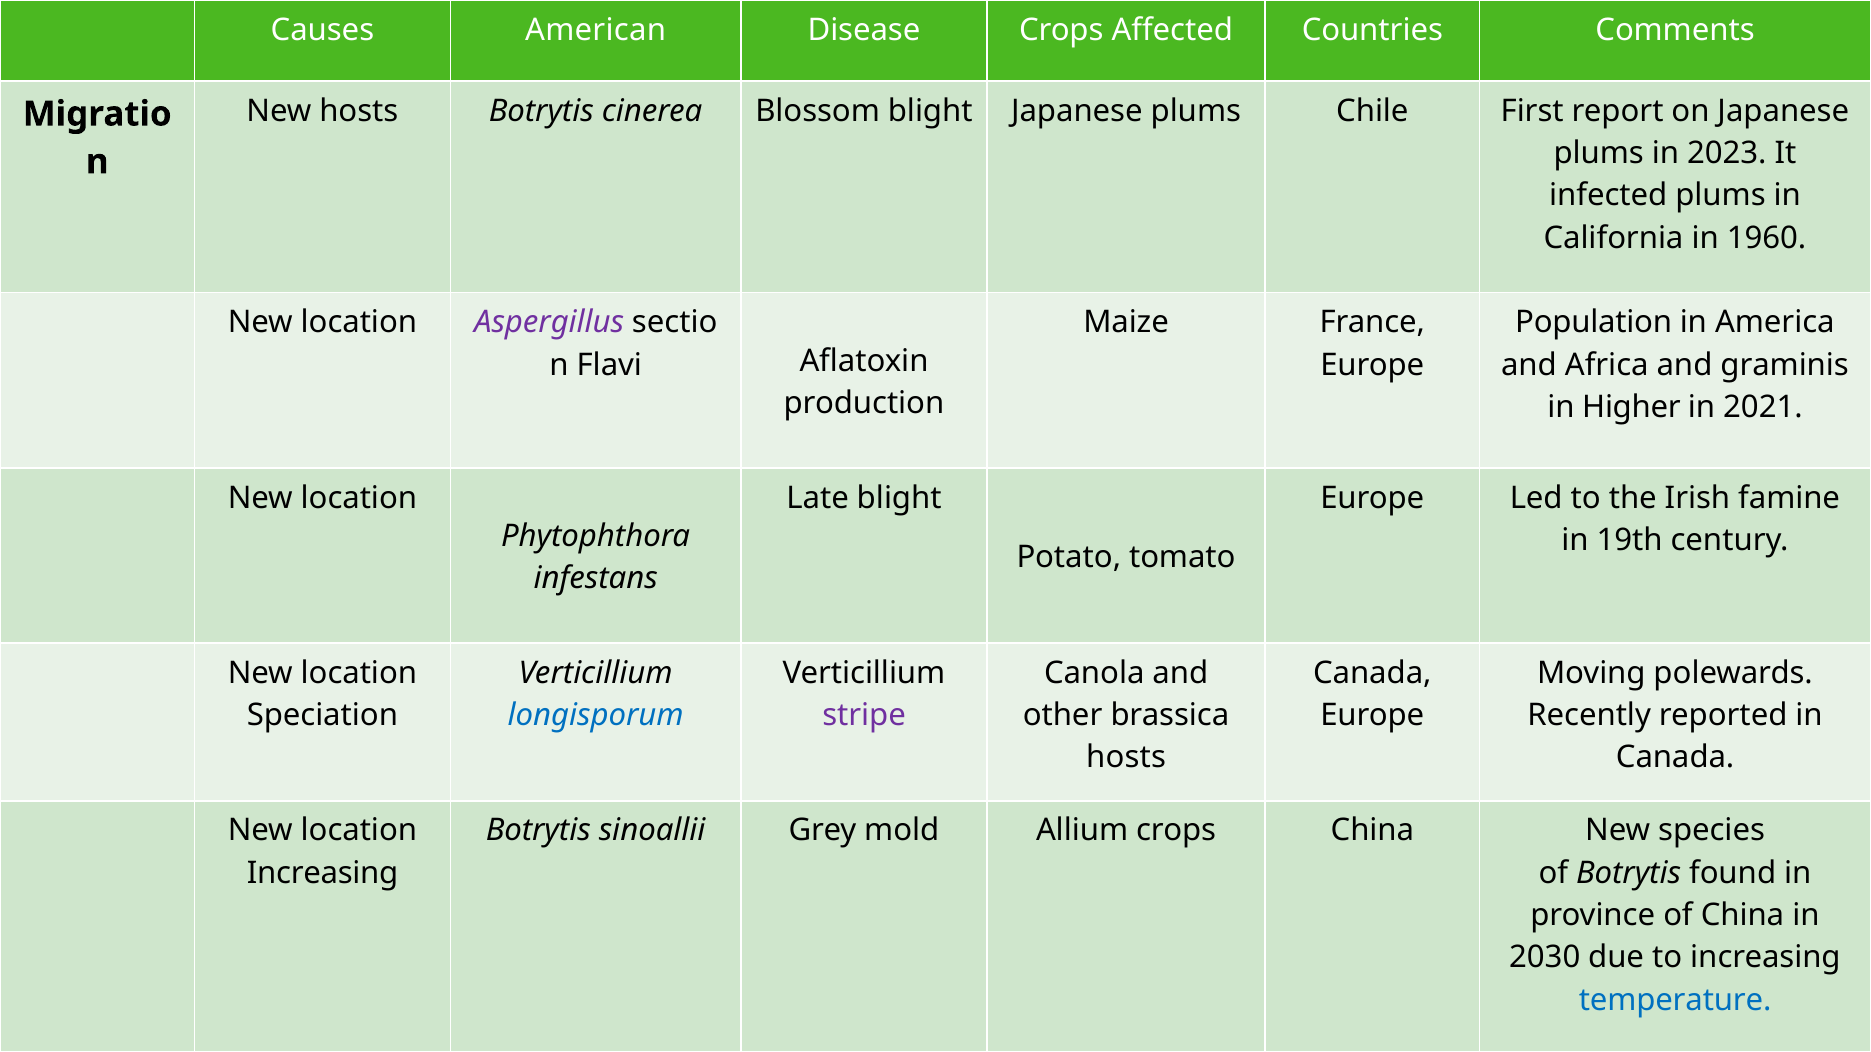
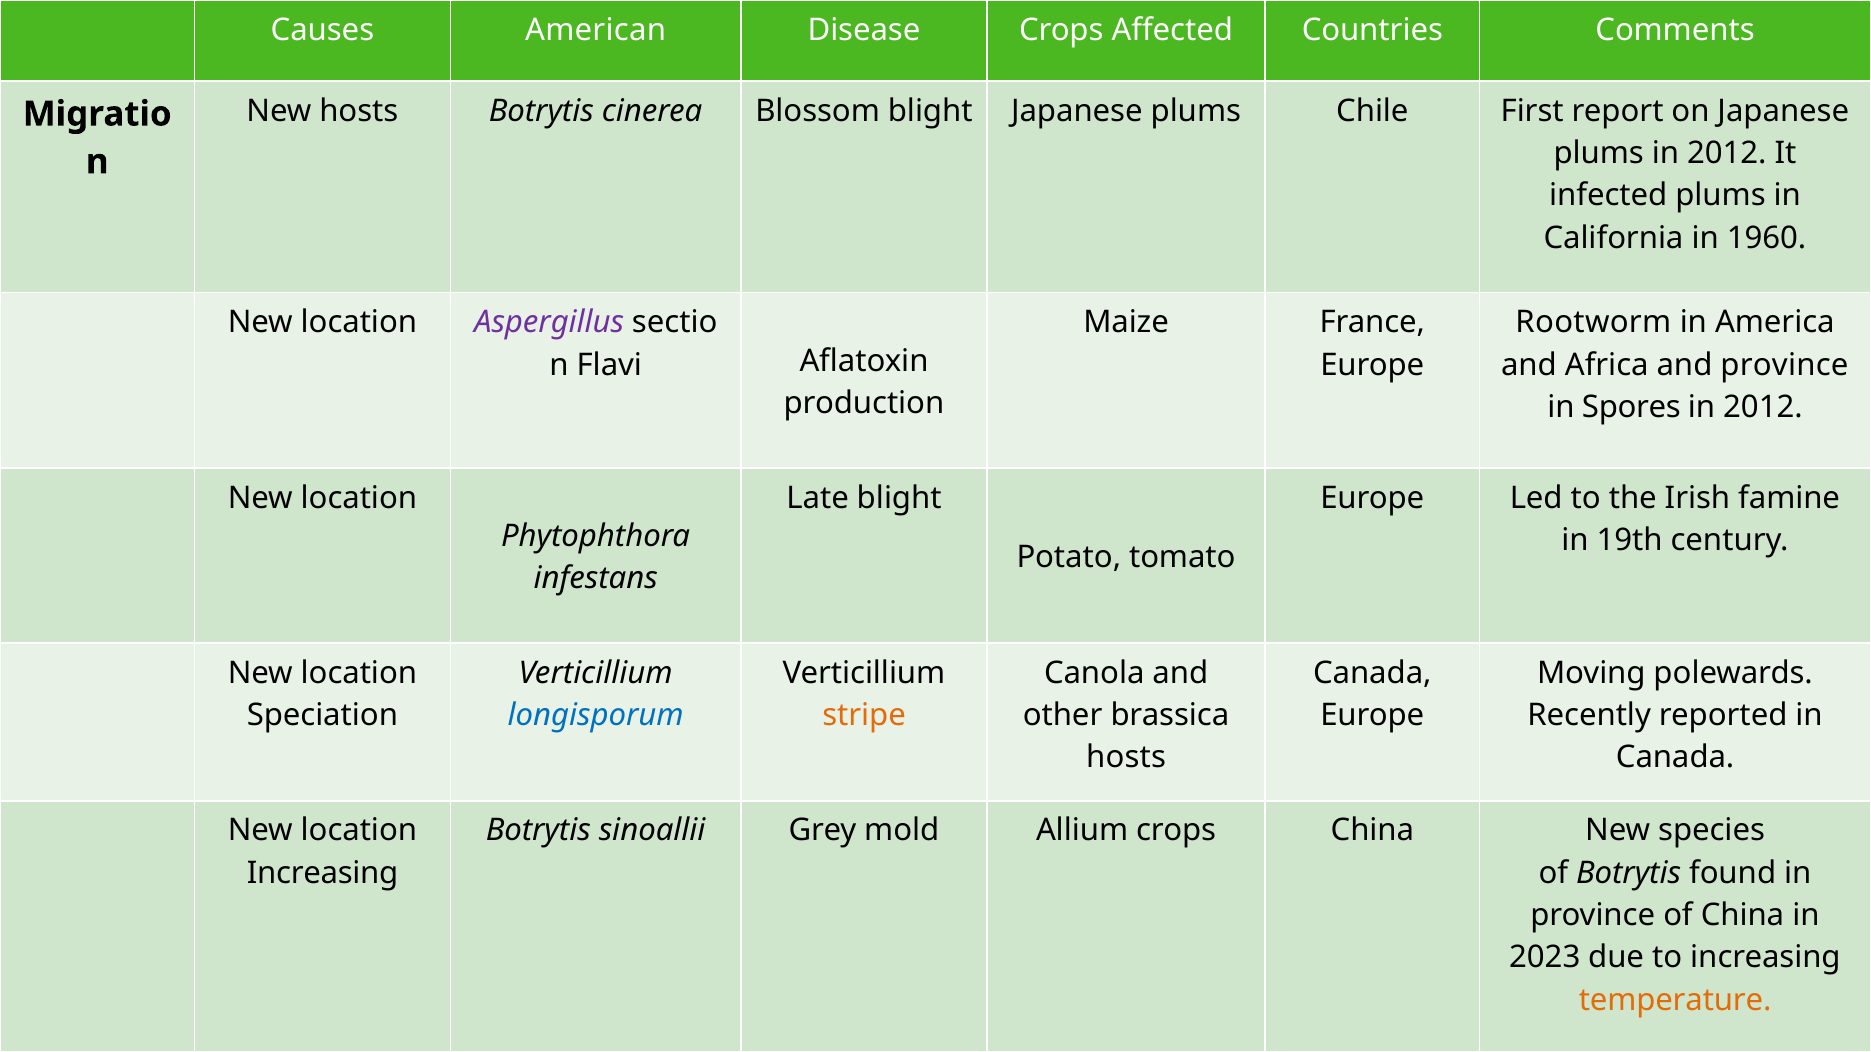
plums in 2023: 2023 -> 2012 (1727, 153)
Population: Population -> Rootworm (1593, 323)
and graminis: graminis -> province (1784, 365)
Higher: Higher -> Spores (1631, 407)
2021: 2021 -> 2012 (1763, 407)
stripe colour: purple -> orange (864, 716)
2030: 2030 -> 2023 (1545, 958)
temperature colour: blue -> orange (1675, 1000)
